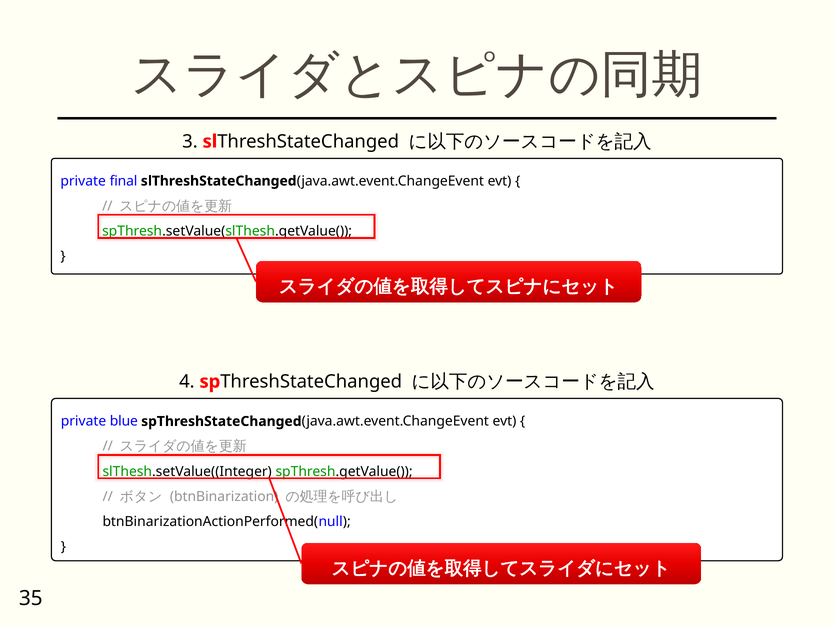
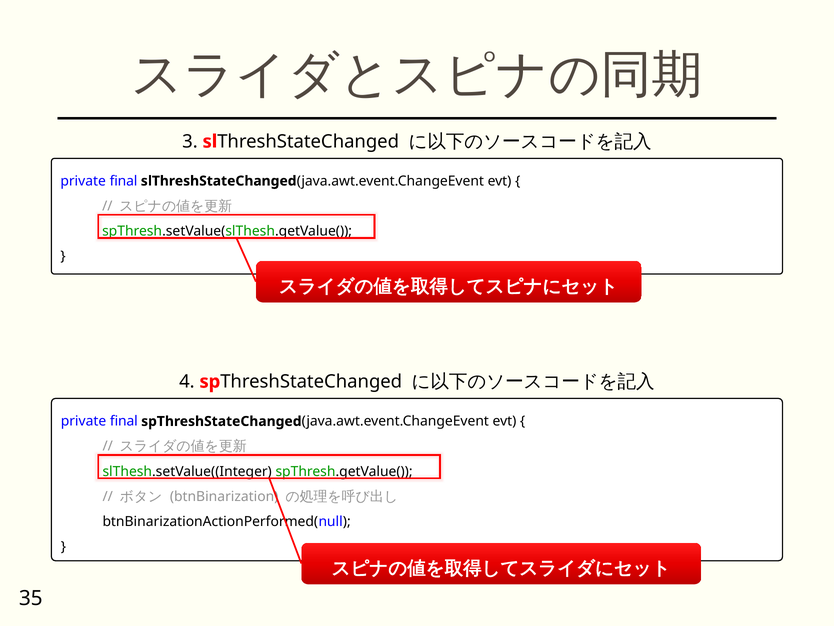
blue: blue -> final (124, 421)
